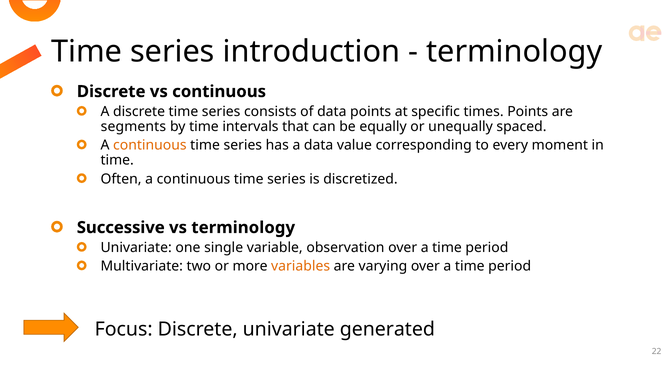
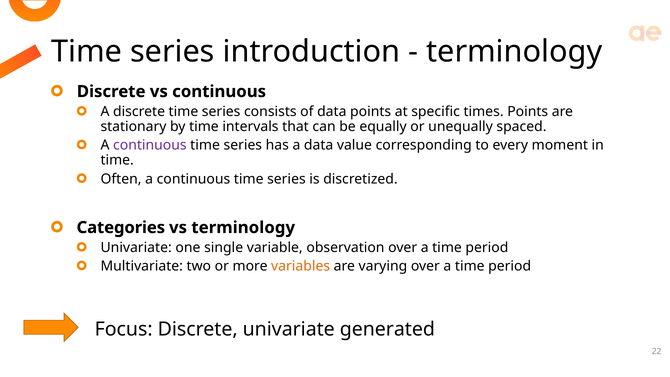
segments: segments -> stationary (133, 127)
continuous colour: orange -> purple (150, 145)
Successive: Successive -> Categories (121, 227)
